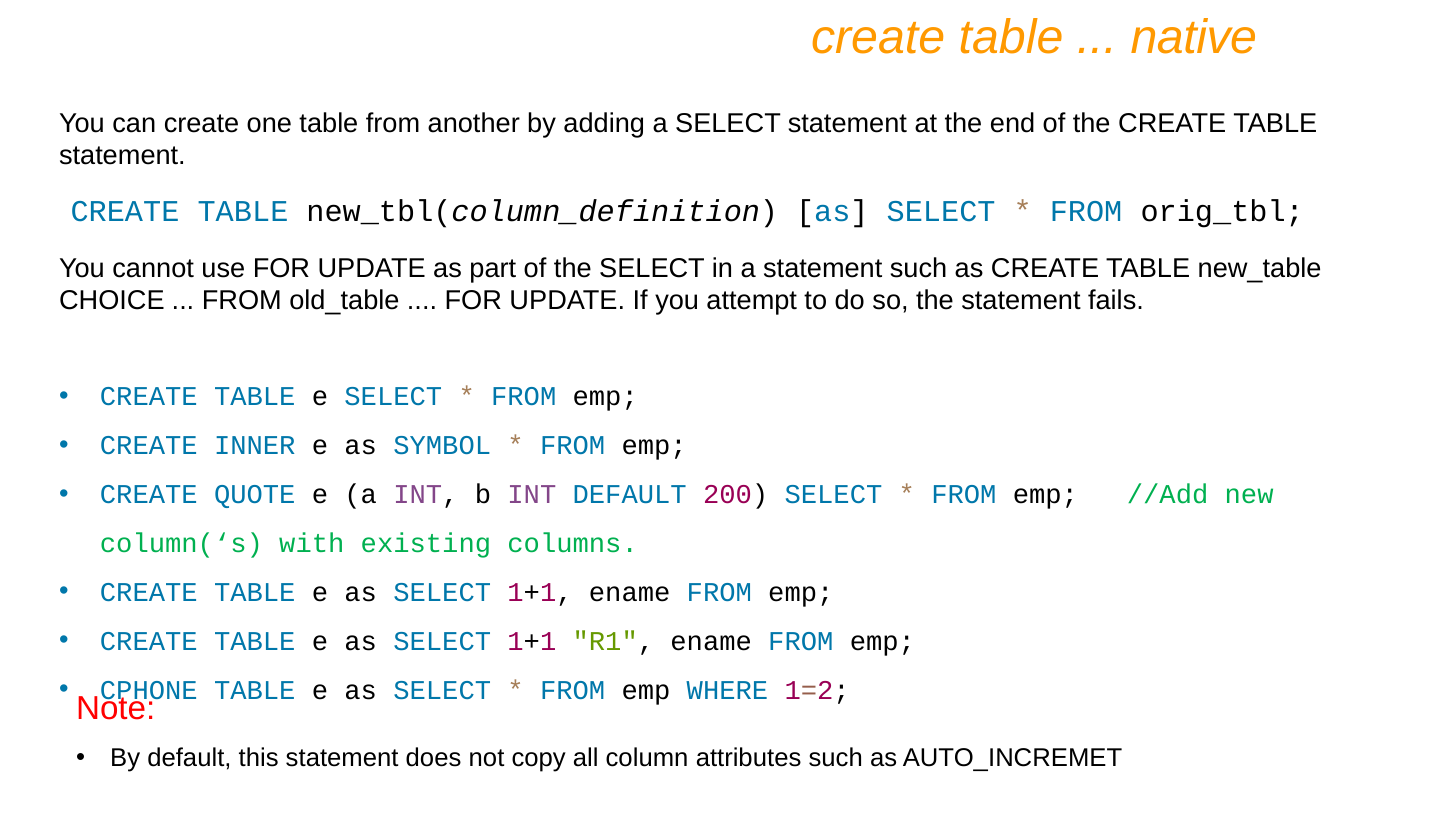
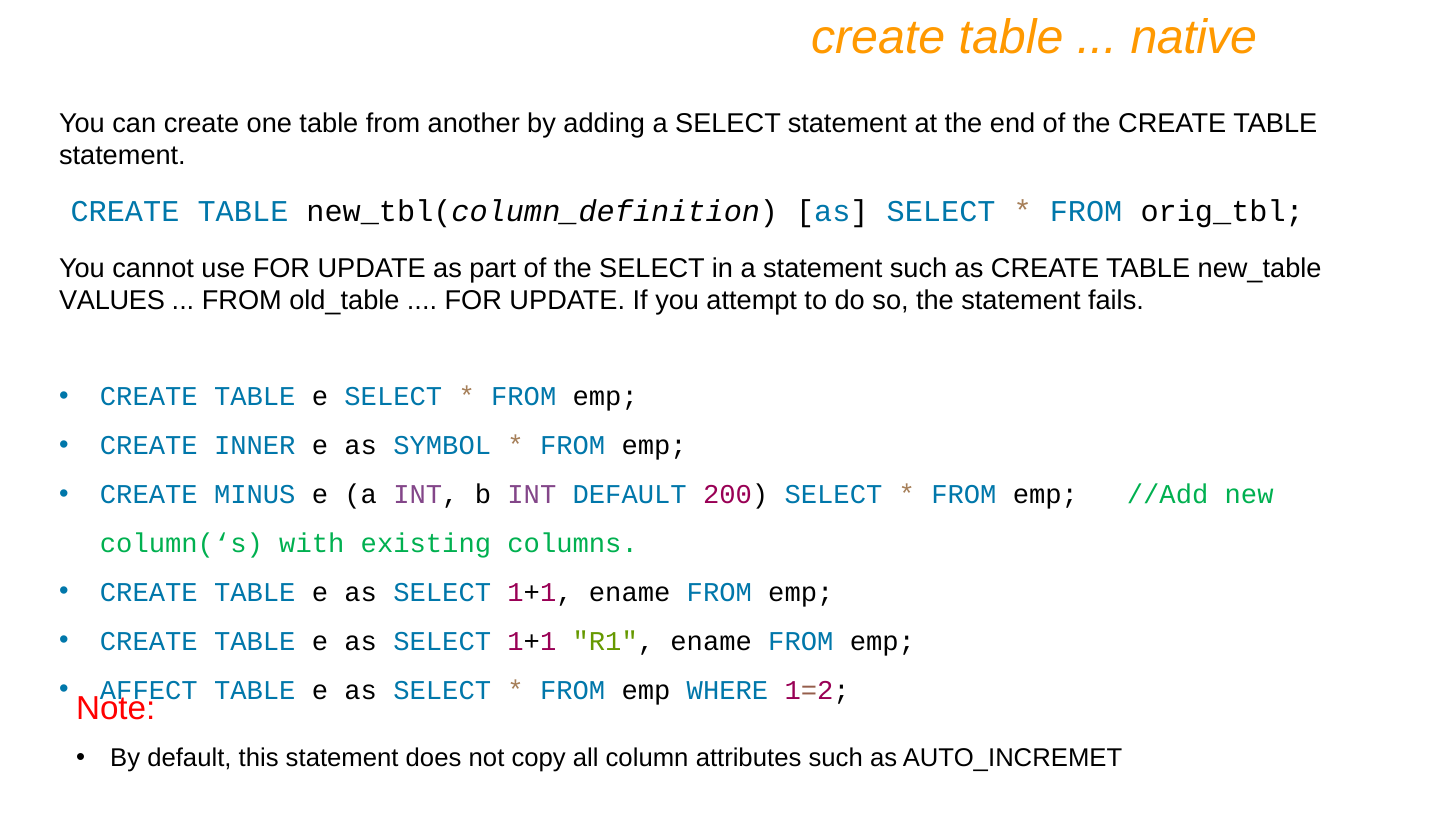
CHOICE: CHOICE -> VALUES (112, 301)
QUOTE: QUOTE -> MINUS (255, 495)
CPHONE: CPHONE -> AFFECT (149, 690)
